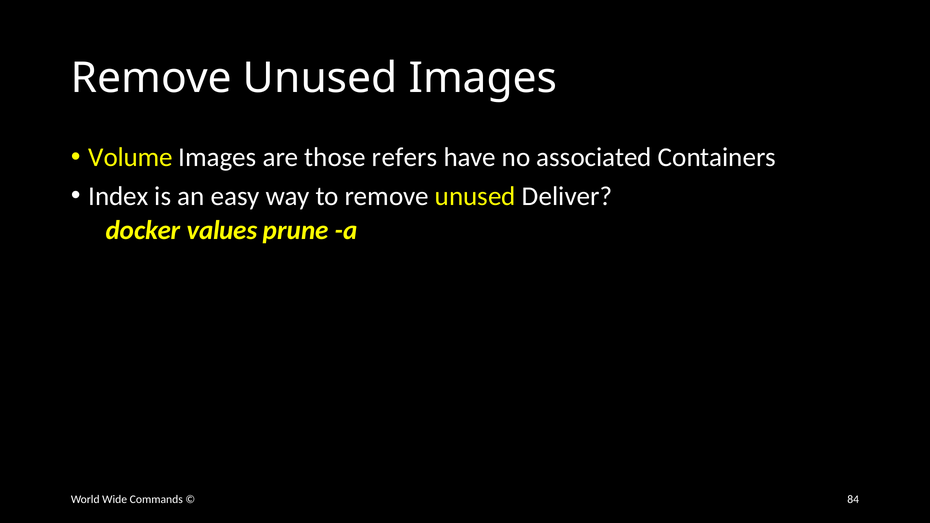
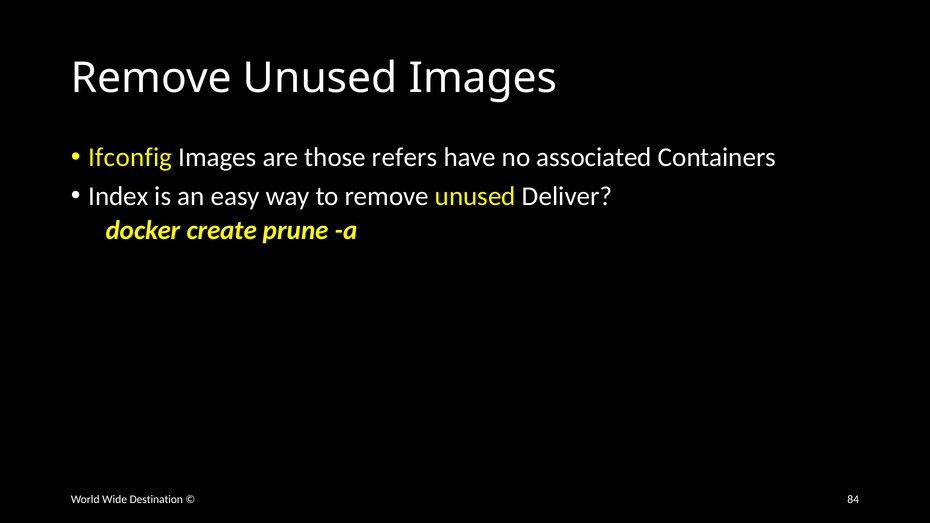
Volume: Volume -> Ifconfig (130, 157)
values: values -> create (222, 230)
Commands: Commands -> Destination (156, 500)
